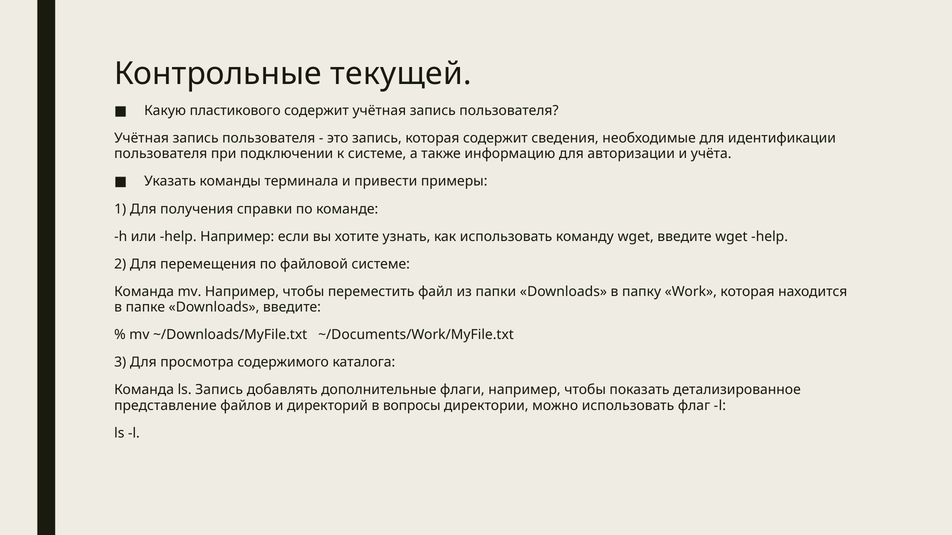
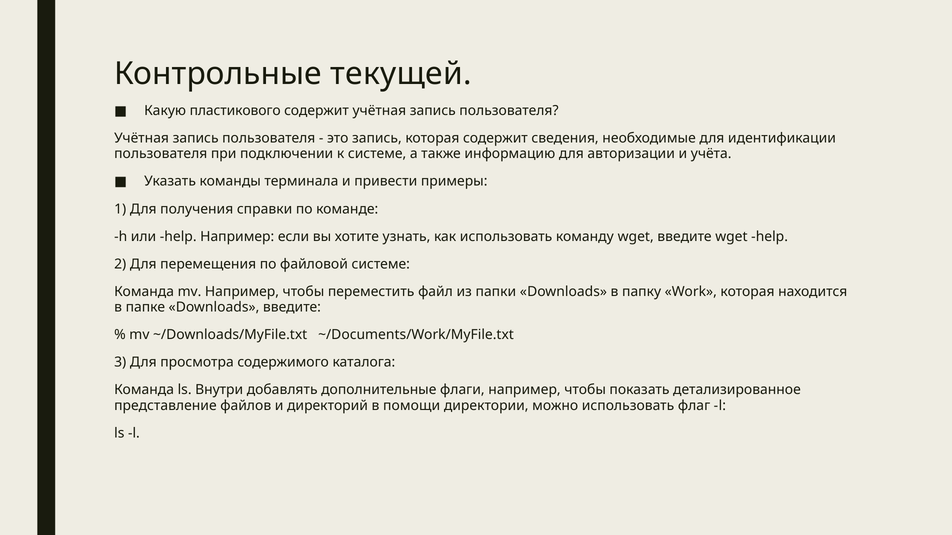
ls Запись: Запись -> Внутри (219, 390)
вопросы: вопросы -> помощи (412, 406)
